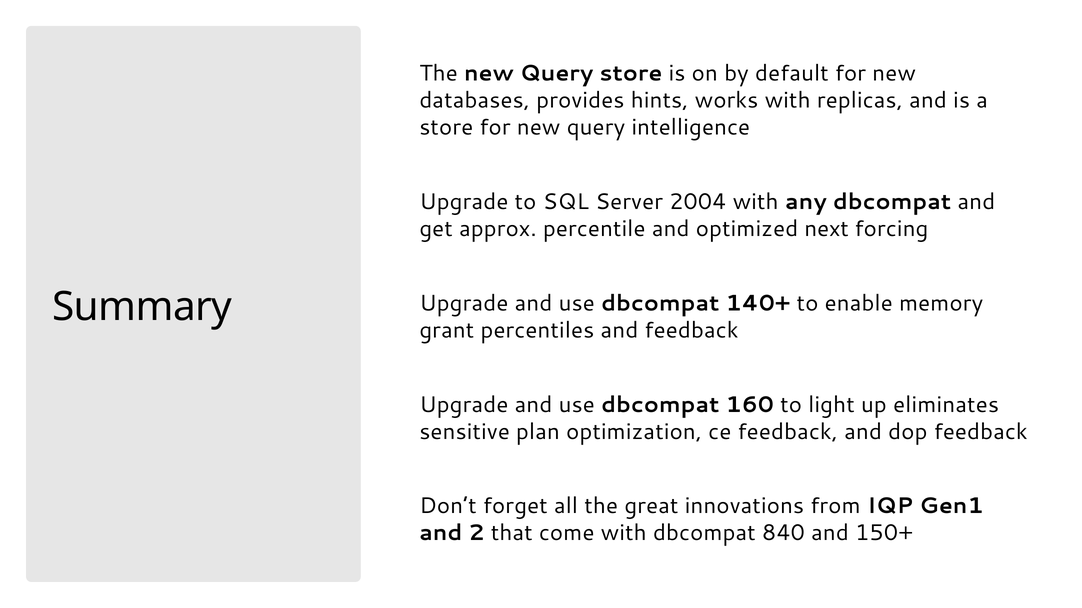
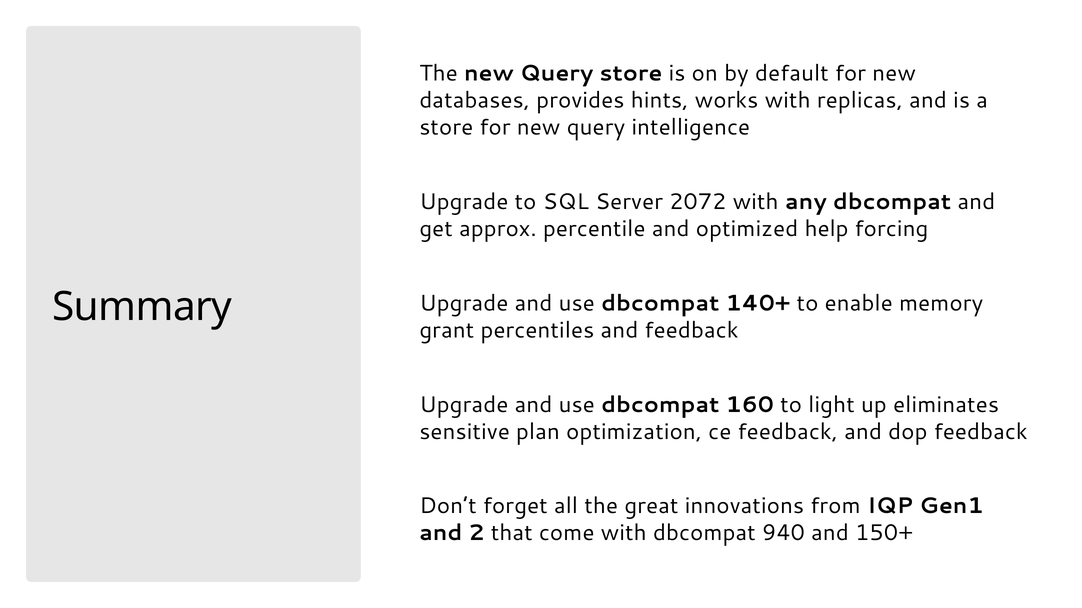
2004: 2004 -> 2072 (698, 202)
next: next -> help (827, 229)
840: 840 -> 940 (783, 534)
